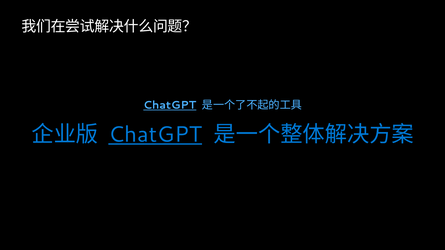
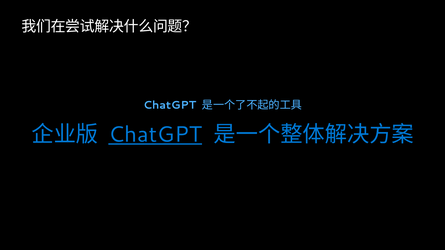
ChatGPT underline: present -> none (170, 105)
